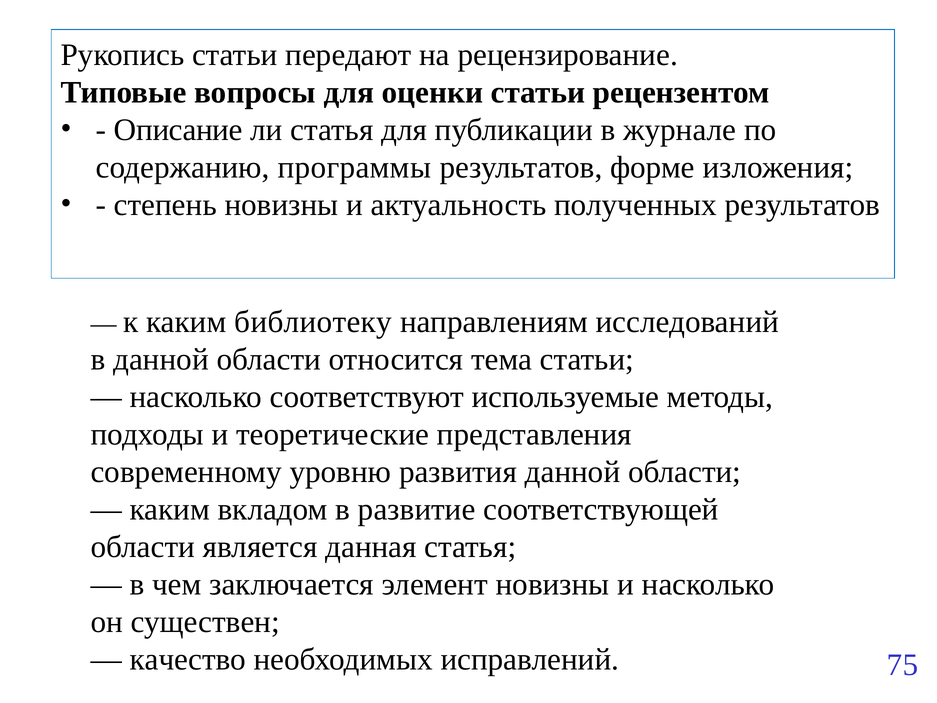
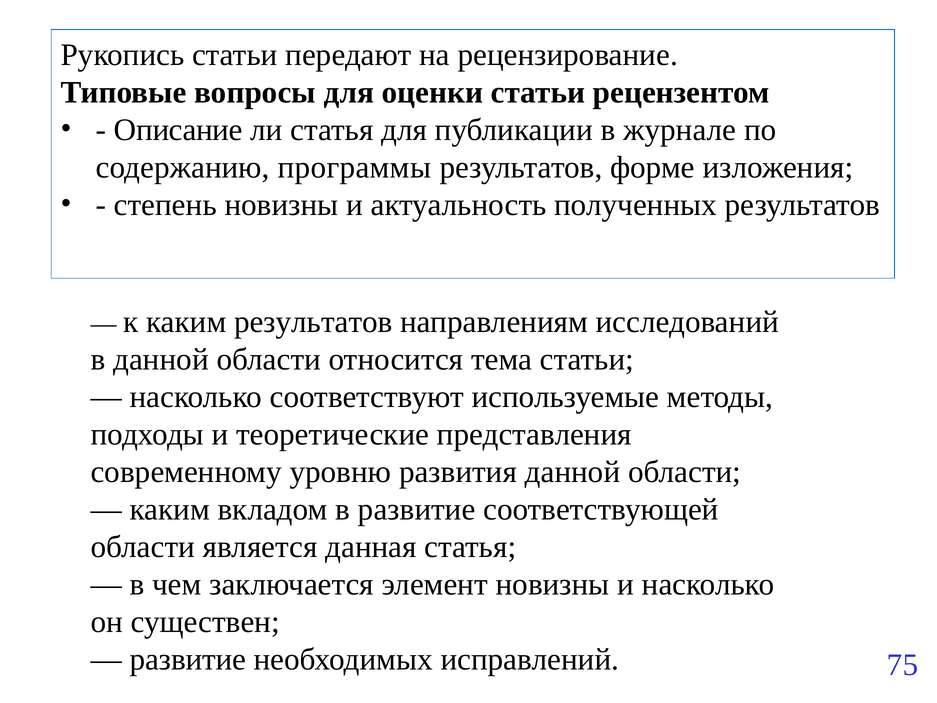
каким библиотеку: библиотеку -> результатов (313, 322)
качество: качество -> развитие (188, 659)
